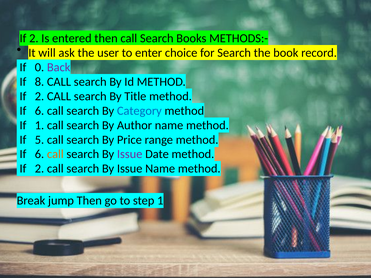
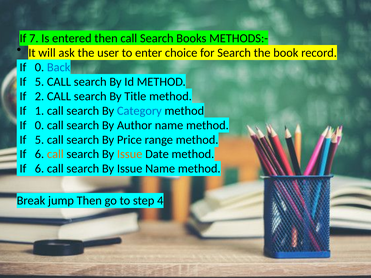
2: 2 -> 7 (34, 38)
Back colour: purple -> blue (59, 67)
8: 8 -> 5 (39, 82)
6: 6 -> 1 (39, 111)
1: 1 -> 0 (39, 125)
Issue colour: purple -> orange (130, 154)
2: 2 -> 6 (39, 169)
step 1: 1 -> 4 (160, 201)
